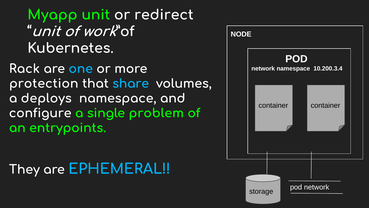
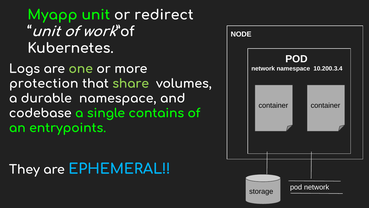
Rack: Rack -> Logs (24, 69)
one colour: light blue -> light green (81, 69)
share colour: light blue -> light green (131, 83)
deploys: deploys -> durable (46, 98)
configure: configure -> codebase (40, 113)
problem: problem -> contains (156, 113)
